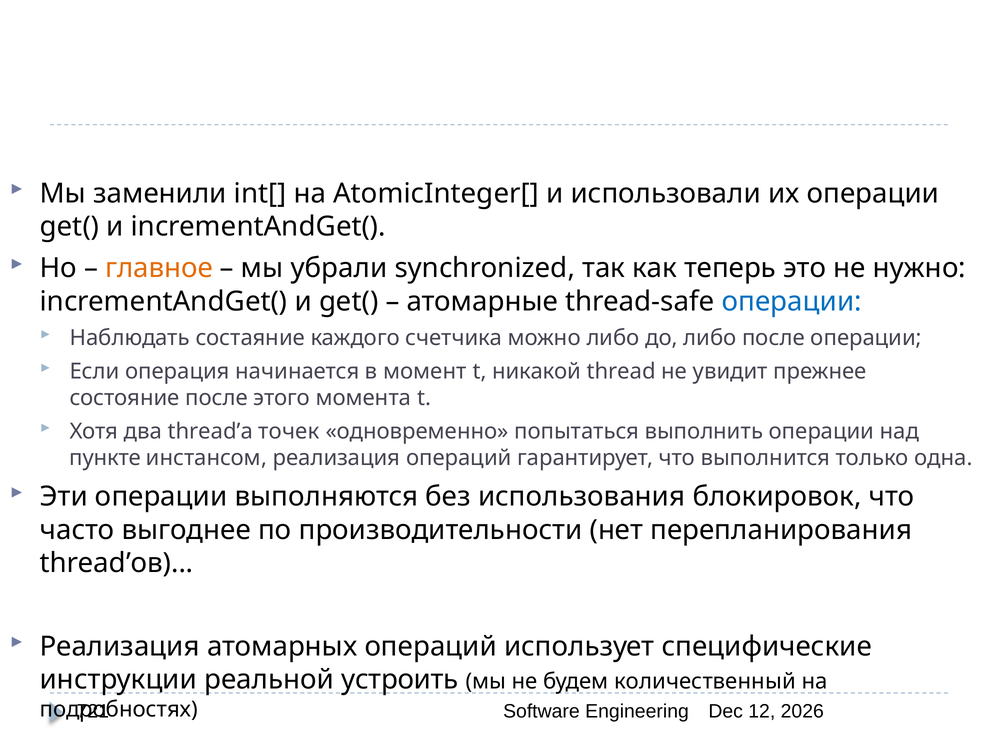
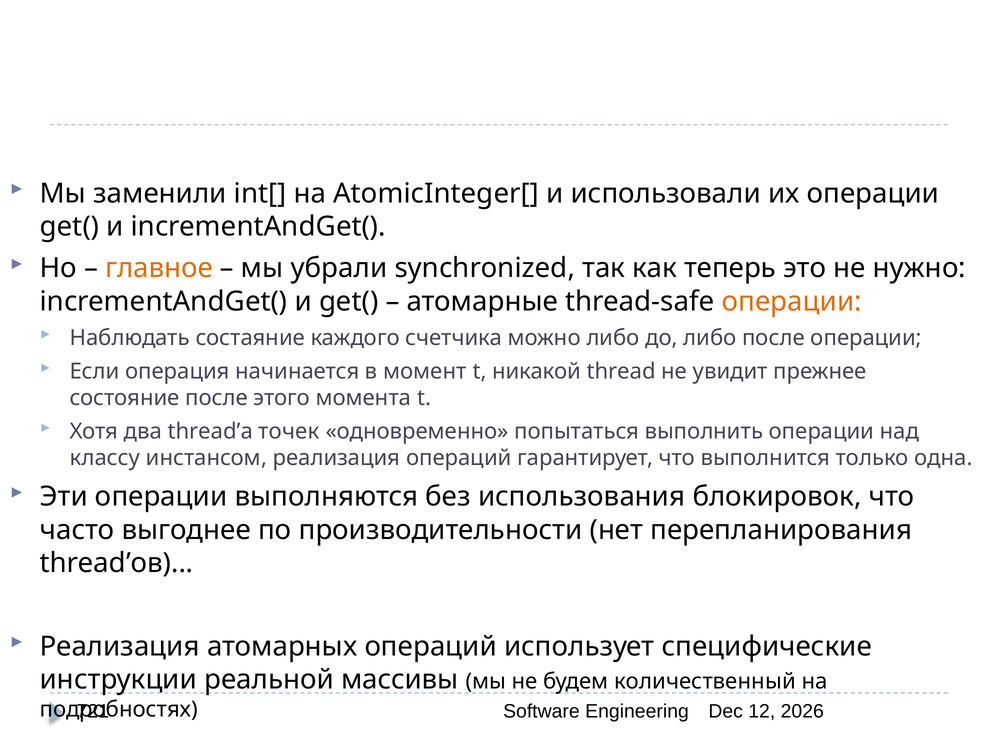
операции colour: blue -> orange (792, 302)
пункте: пункте -> классу (105, 458)
устроить: устроить -> массивы (400, 680)
